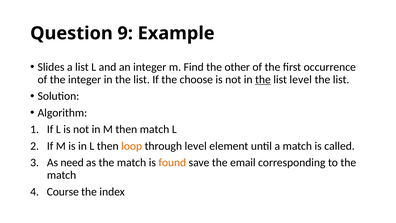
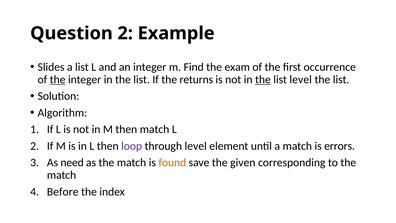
Question 9: 9 -> 2 (125, 33)
other: other -> exam (237, 67)
the underline: none -> present (58, 79)
choose: choose -> returns (196, 79)
loop colour: orange -> purple (132, 146)
called: called -> errors (340, 146)
email: email -> given (243, 162)
Course: Course -> Before (63, 192)
